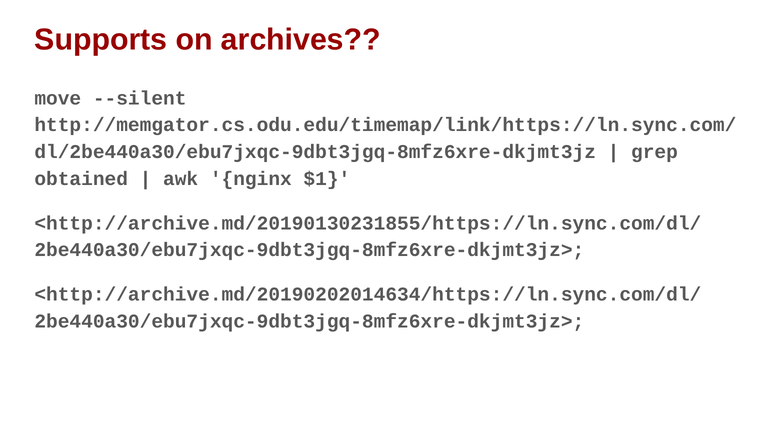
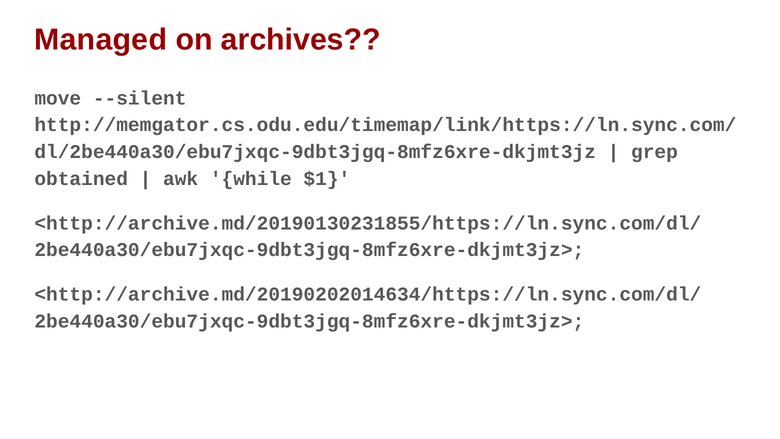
Supports: Supports -> Managed (101, 40)
nginx: nginx -> while (251, 179)
